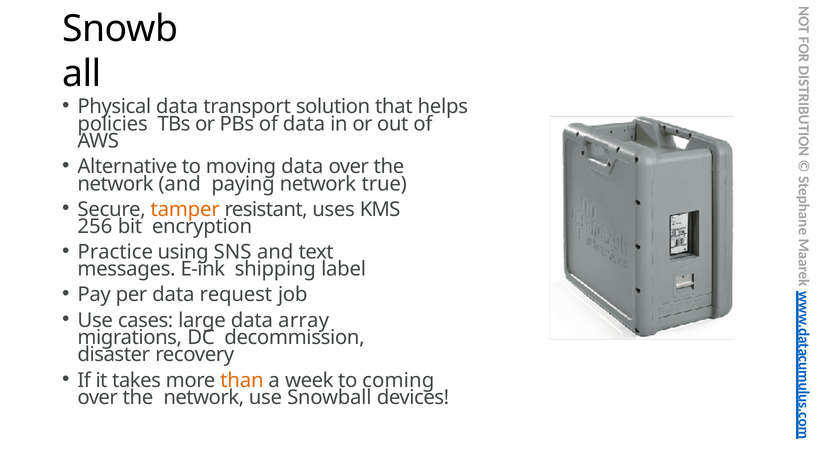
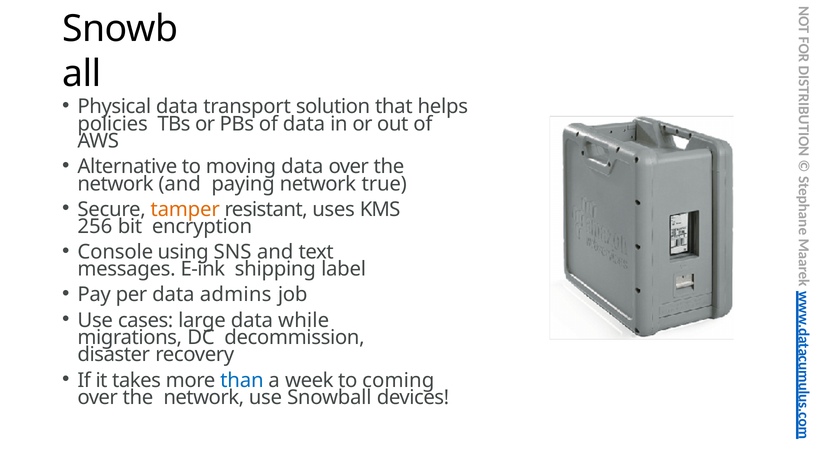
Practice: Practice -> Console (115, 252)
request: request -> admins (236, 294)
array: array -> while (304, 320)
than colour: orange -> blue (242, 380)
